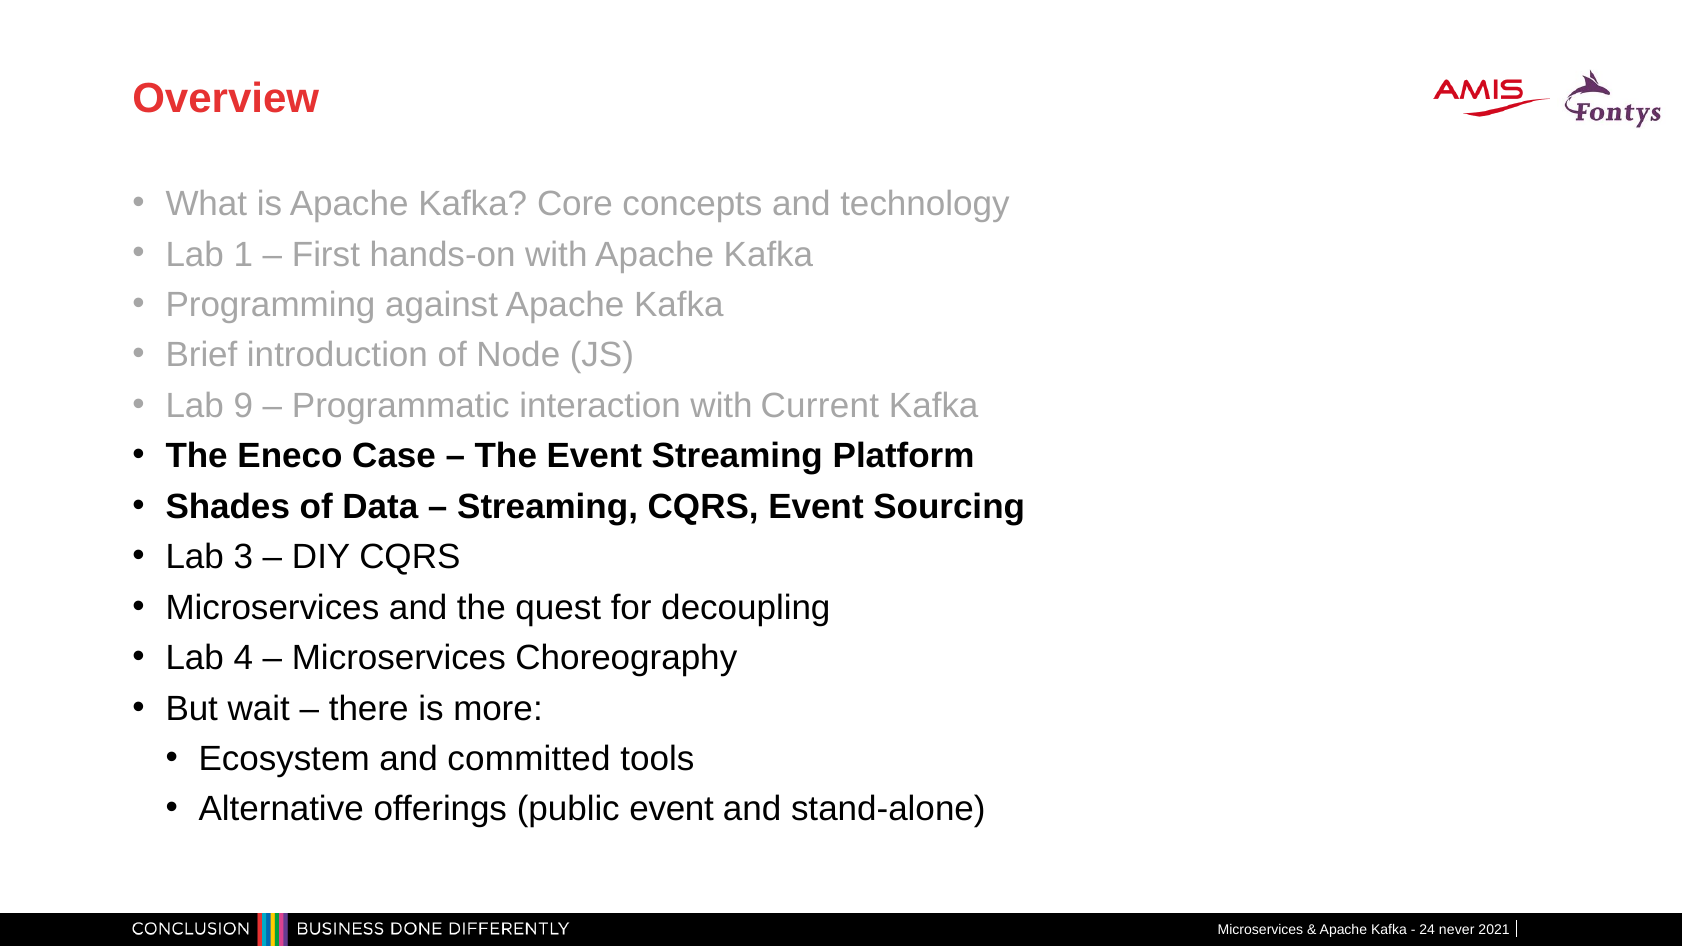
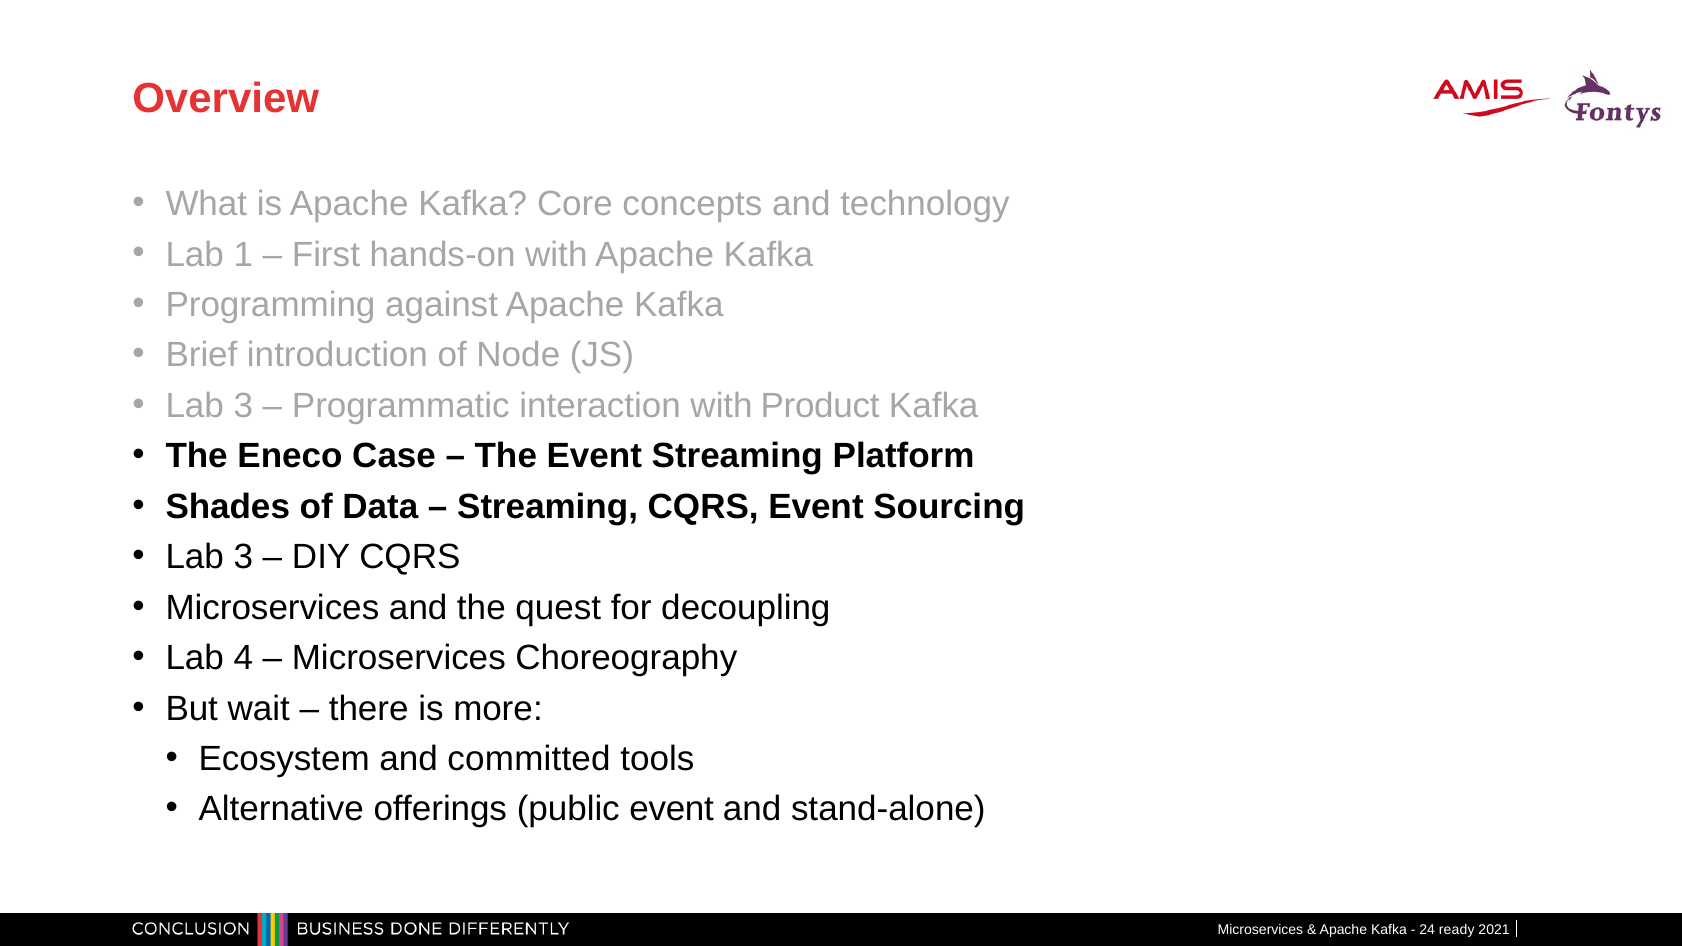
9: 9 -> 3 (243, 406)
Current: Current -> Product (820, 406)
never: never -> ready (1457, 930)
